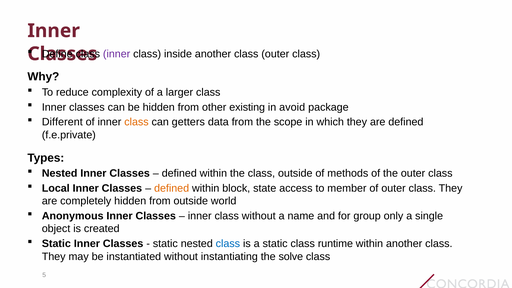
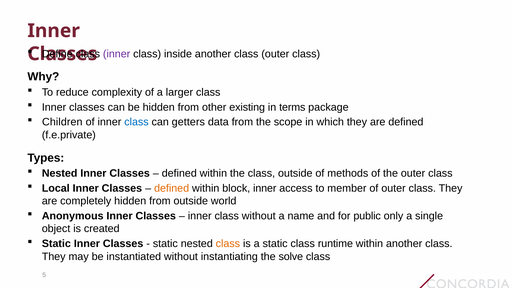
avoid: avoid -> terms (292, 107)
Different: Different -> Children (62, 122)
class colour: orange -> blue (136, 122)
block state: state -> inner (265, 188)
group: group -> public (367, 216)
class colour: blue -> orange (228, 244)
